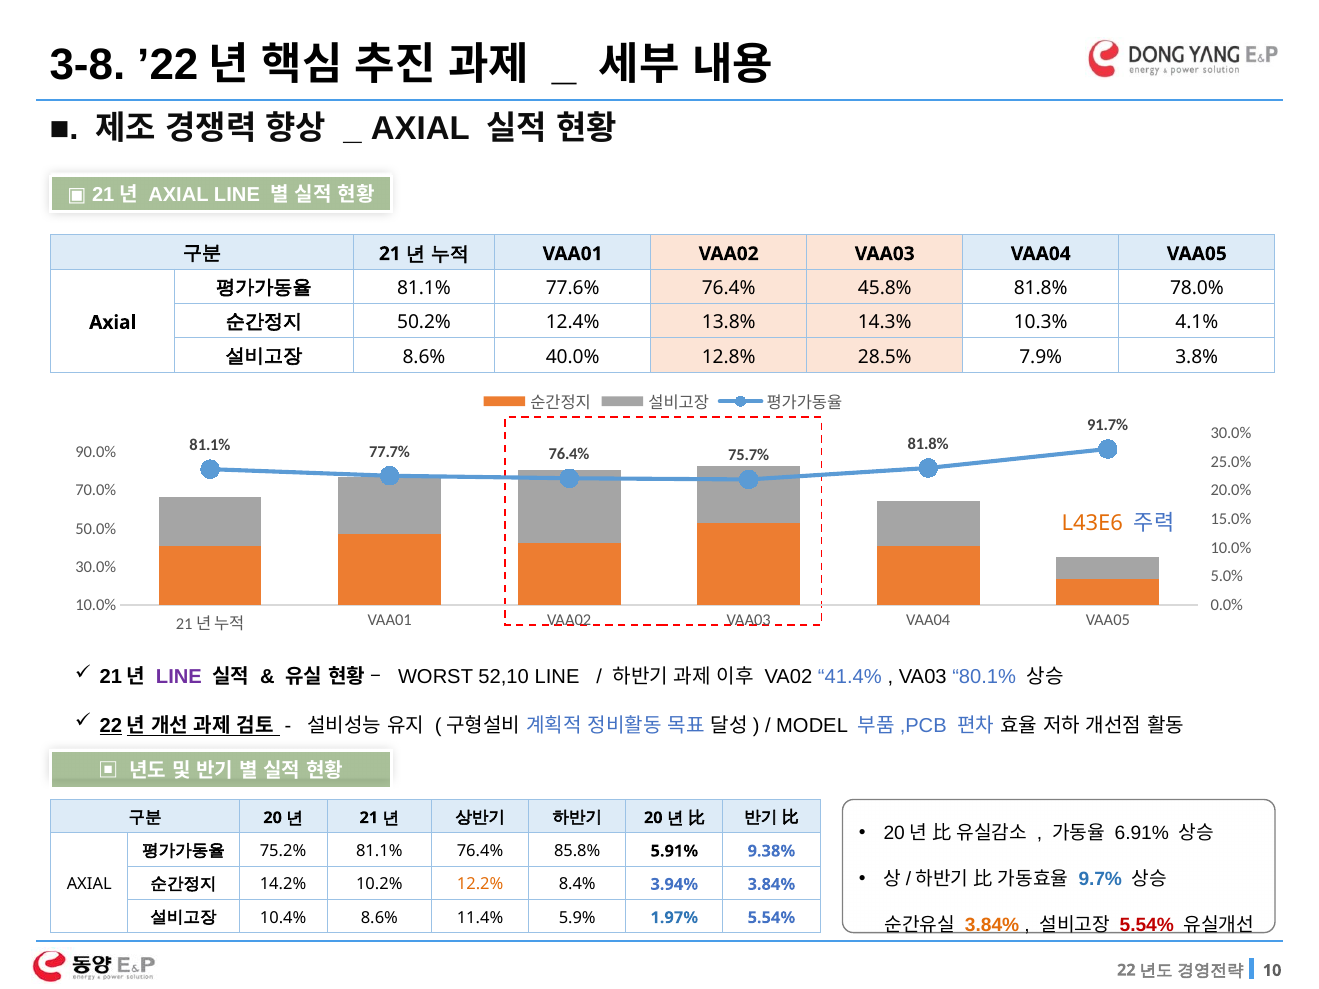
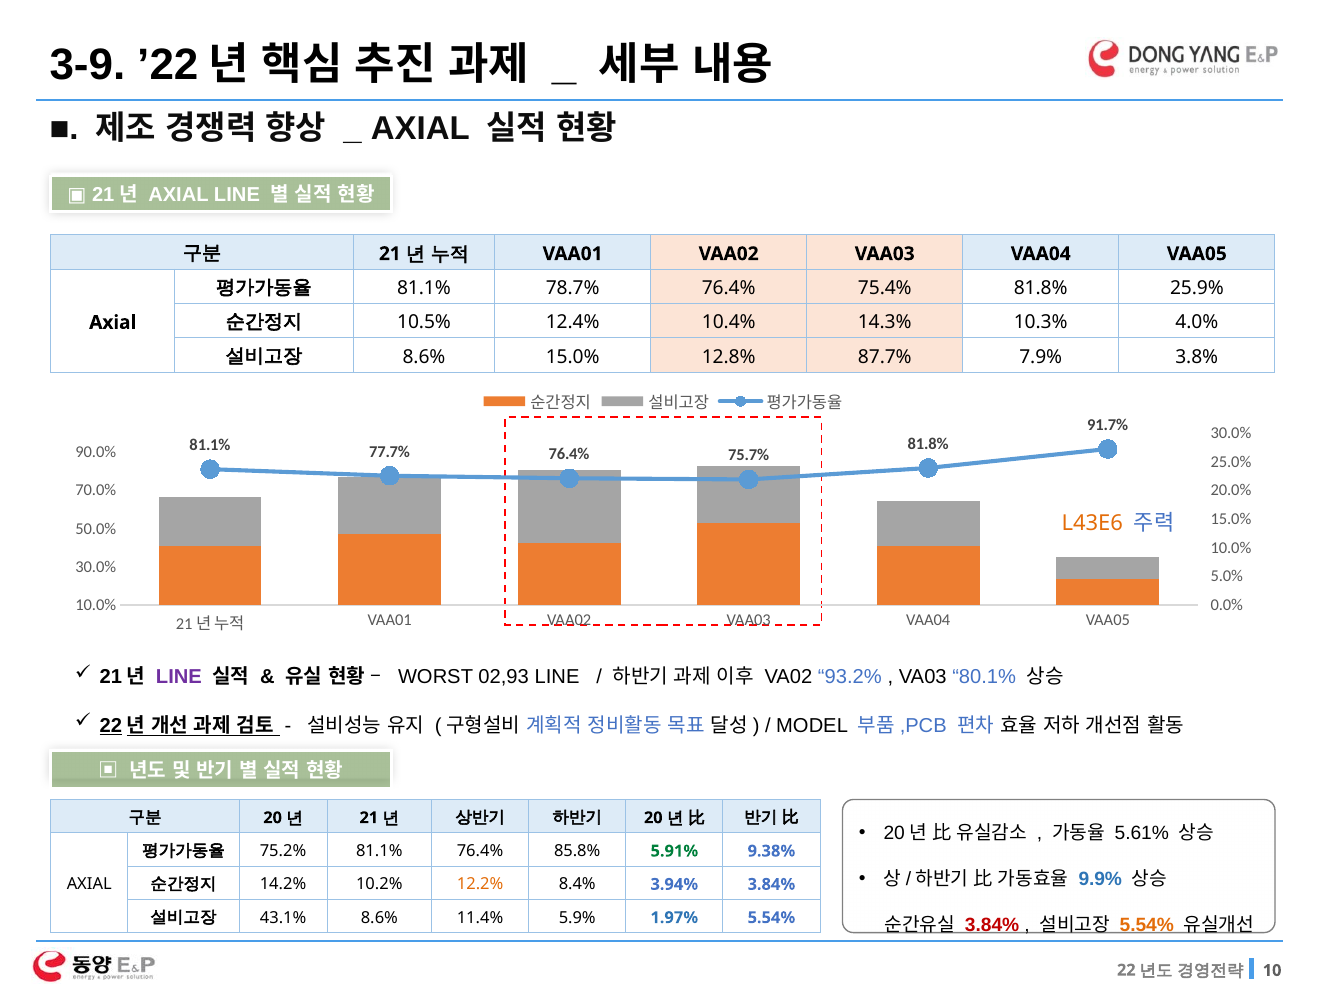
3-8: 3-8 -> 3-9 (87, 65)
77.6%: 77.6% -> 78.7% (573, 288)
45.8%: 45.8% -> 75.4% (885, 288)
78.0%: 78.0% -> 25.9% (1197, 288)
50.2%: 50.2% -> 10.5% (424, 323)
13.8%: 13.8% -> 10.4% (729, 323)
4.1%: 4.1% -> 4.0% (1197, 323)
8.6% 40.0%: 40.0% -> 15.0% (573, 357)
28.5%: 28.5% -> 87.7% (885, 357)
52,10: 52,10 -> 02,93 (504, 677)
41.4%: 41.4% -> 93.2% (850, 677)
6.91%: 6.91% -> 5.61% (1142, 833)
5.91% colour: black -> green (674, 851)
9.7%: 9.7% -> 9.9% (1100, 879)
10.4%: 10.4% -> 43.1% (283, 918)
3.84% colour: orange -> red (992, 925)
5.54% colour: red -> orange (1147, 925)
